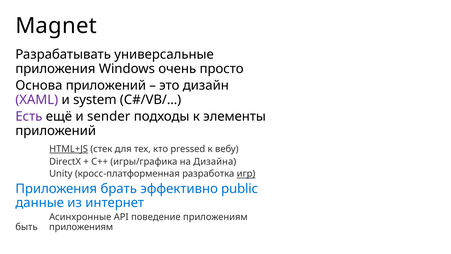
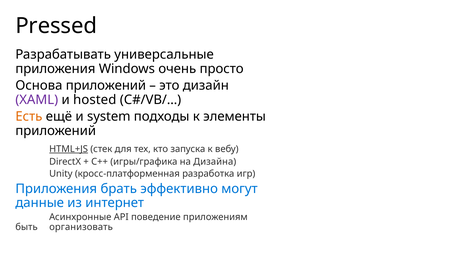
Magnet: Magnet -> Pressed (56, 26)
system: system -> hosted (95, 100)
Есть colour: purple -> orange (29, 117)
sender: sender -> system (109, 117)
pressed: pressed -> запуска (188, 149)
игр underline: present -> none (246, 174)
public: public -> могут (239, 188)
быть приложениям: приложениям -> организовать (81, 227)
